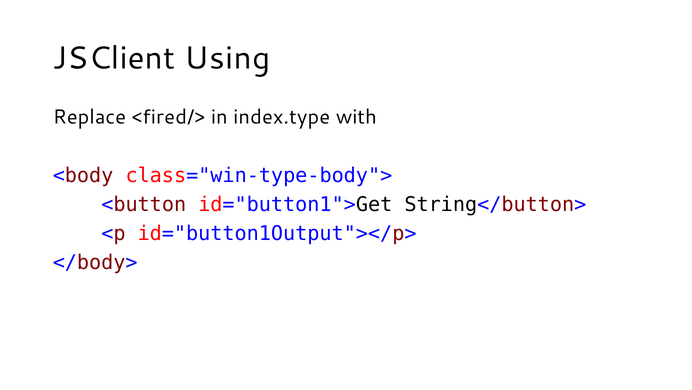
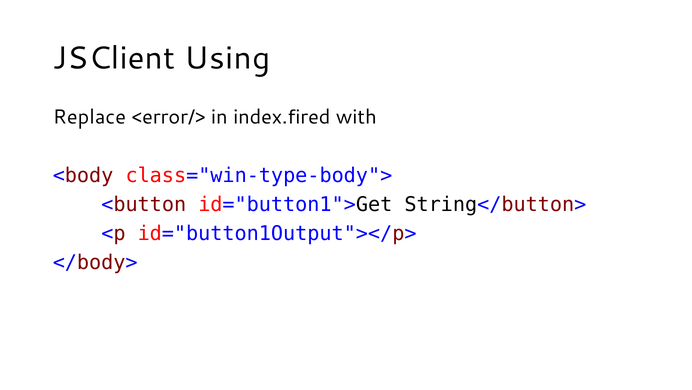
<fired/>: <fired/> -> <error/> (169, 117)
index.type: index.type -> index.fired (282, 117)
